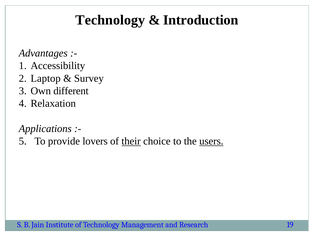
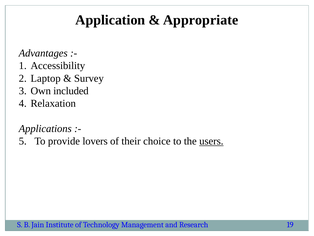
Technology: Technology -> Application (110, 20)
Introduction: Introduction -> Appropriate (201, 20)
different: different -> included (71, 91)
their underline: present -> none (131, 141)
